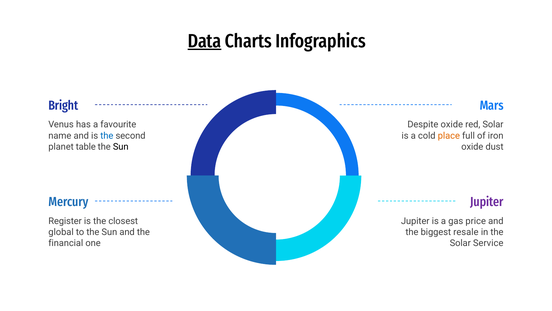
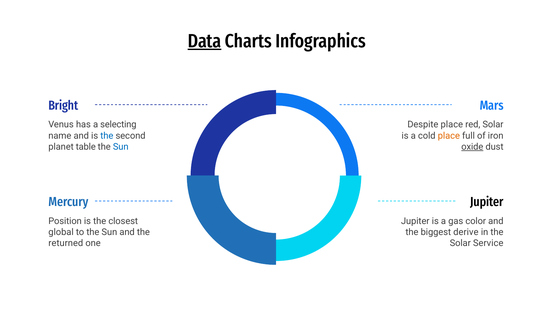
favourite: favourite -> selecting (118, 124)
Despite oxide: oxide -> place (452, 124)
Sun colour: black -> blue (121, 146)
oxide underline: none -> present (472, 146)
Jupiter colour: purple -> black (487, 202)
Register: Register -> Position (65, 221)
price: price -> color (476, 221)
resale: resale -> derive (466, 232)
financial: financial -> returned (66, 243)
